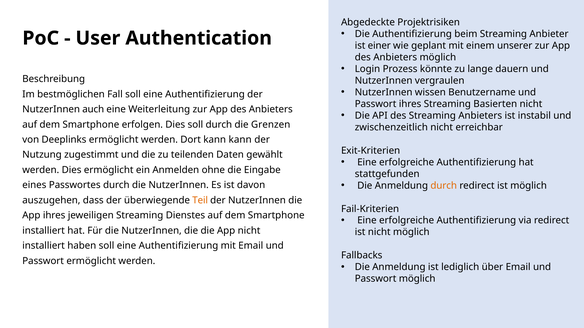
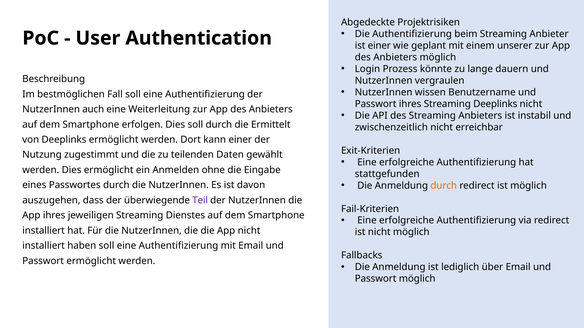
Streaming Basierten: Basierten -> Deeplinks (495, 104)
Grenzen: Grenzen -> Ermittelt (271, 125)
kann kann: kann -> einer (240, 140)
Teil colour: orange -> purple (200, 201)
